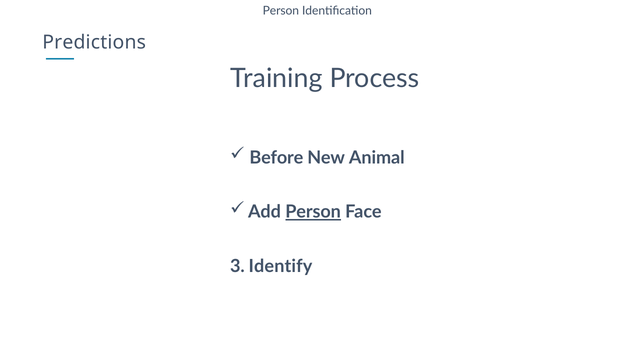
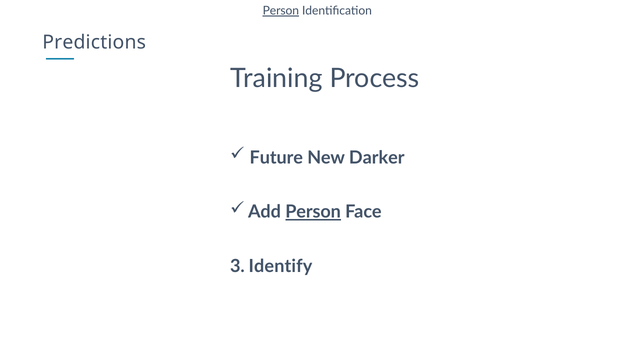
Person underline: none -> present (281, 11)
Before: Before -> Future (276, 158)
Animal: Animal -> Darker (377, 158)
